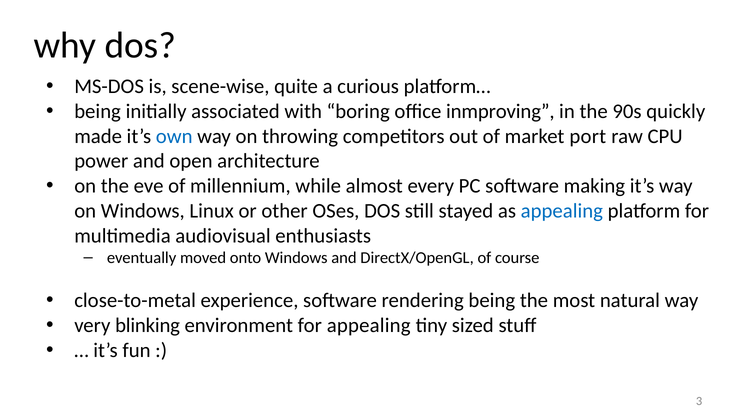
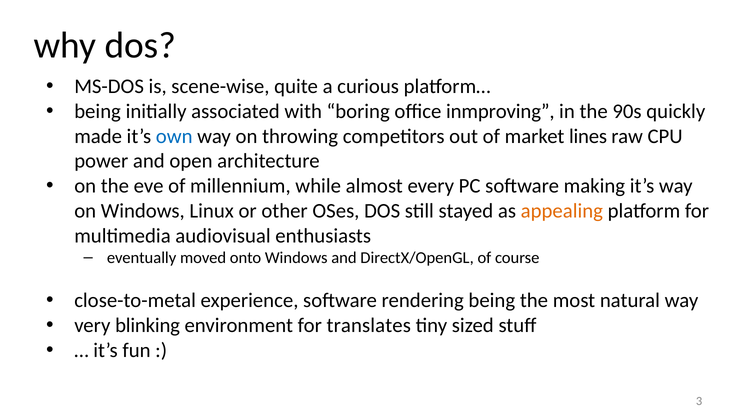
port: port -> lines (588, 136)
appealing colour: blue -> orange (562, 211)
for appealing: appealing -> translates (369, 326)
